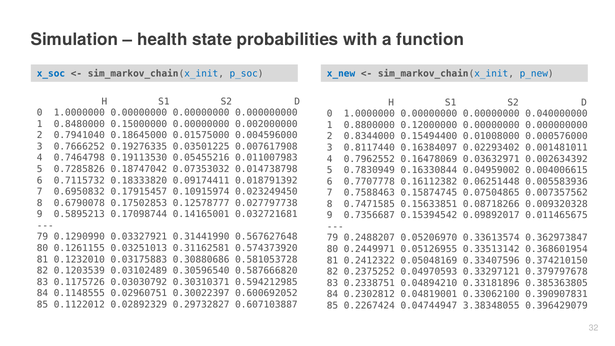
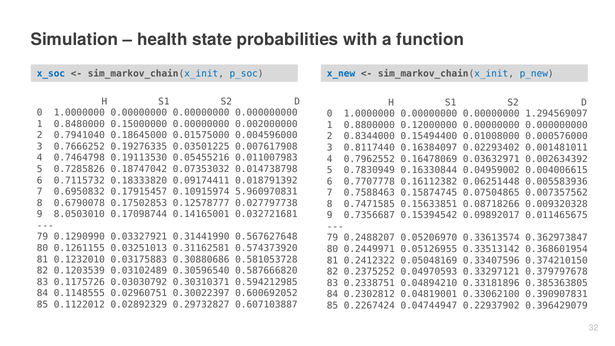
0.040000000: 0.040000000 -> 1.294569097 (556, 114)
0.023249450: 0.023249450 -> 5.960970831 (266, 192)
0.5895213: 0.5895213 -> 8.0503010 (79, 214)
3.38348055: 3.38348055 -> 0.22937902 (491, 306)
